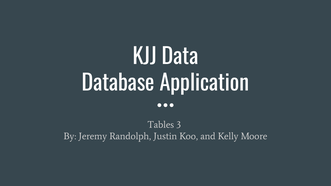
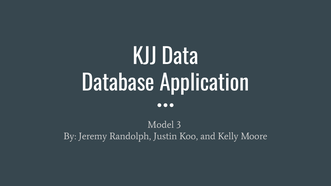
Tables: Tables -> Model (161, 125)
